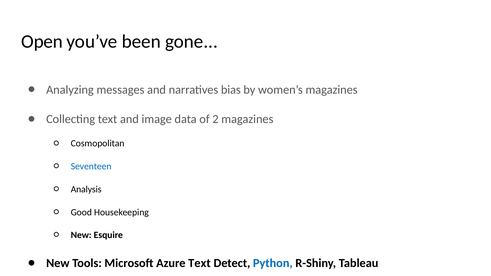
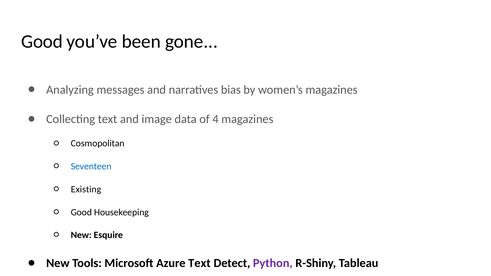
Open: Open -> Good (42, 42)
2: 2 -> 4 (215, 119)
Analysis: Analysis -> Existing (86, 189)
Python colour: blue -> purple (273, 263)
